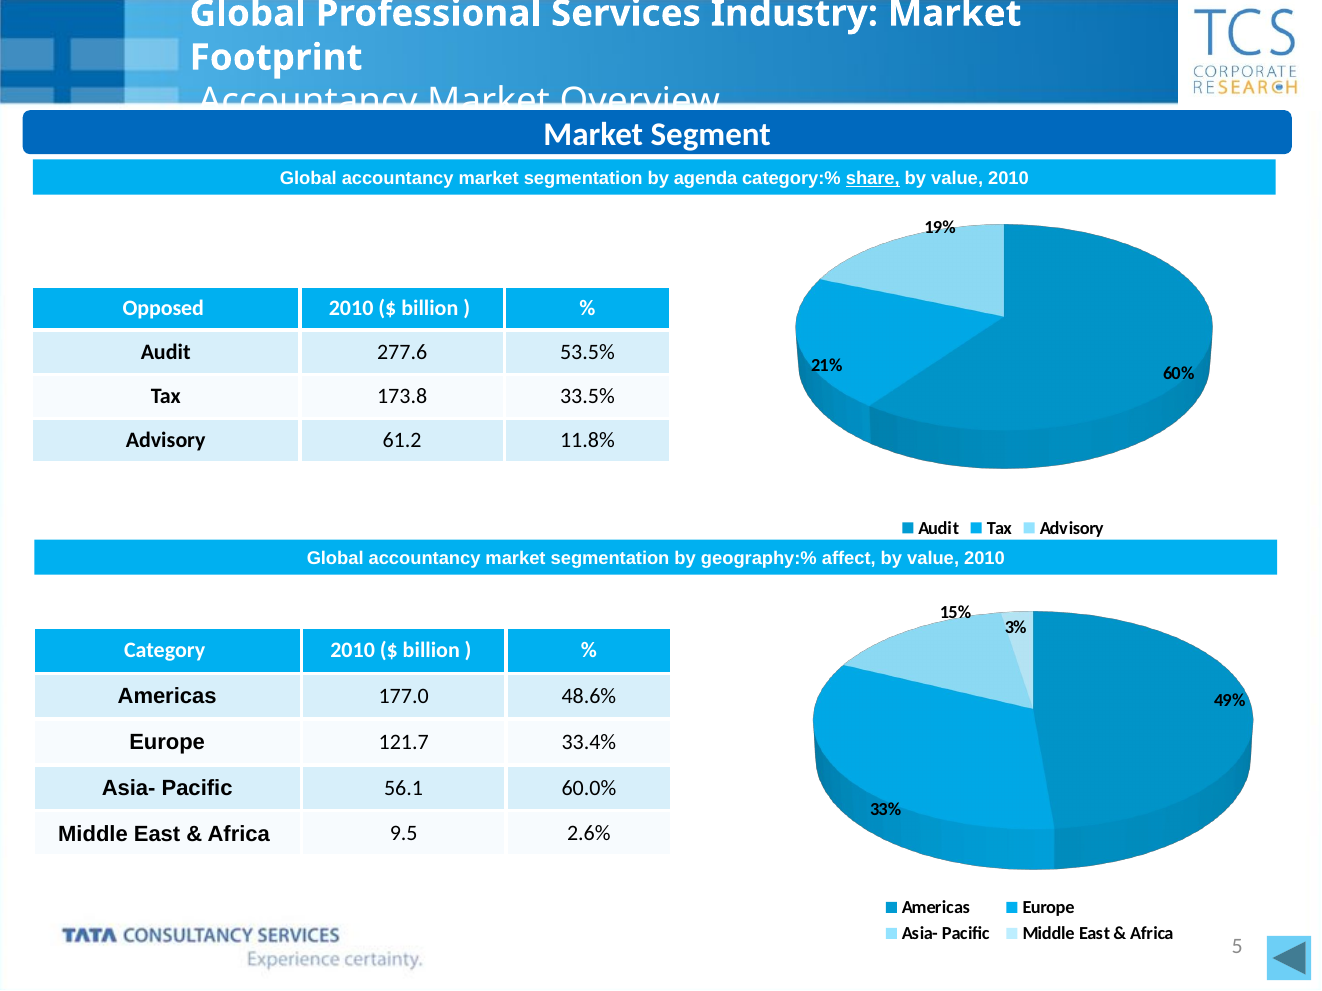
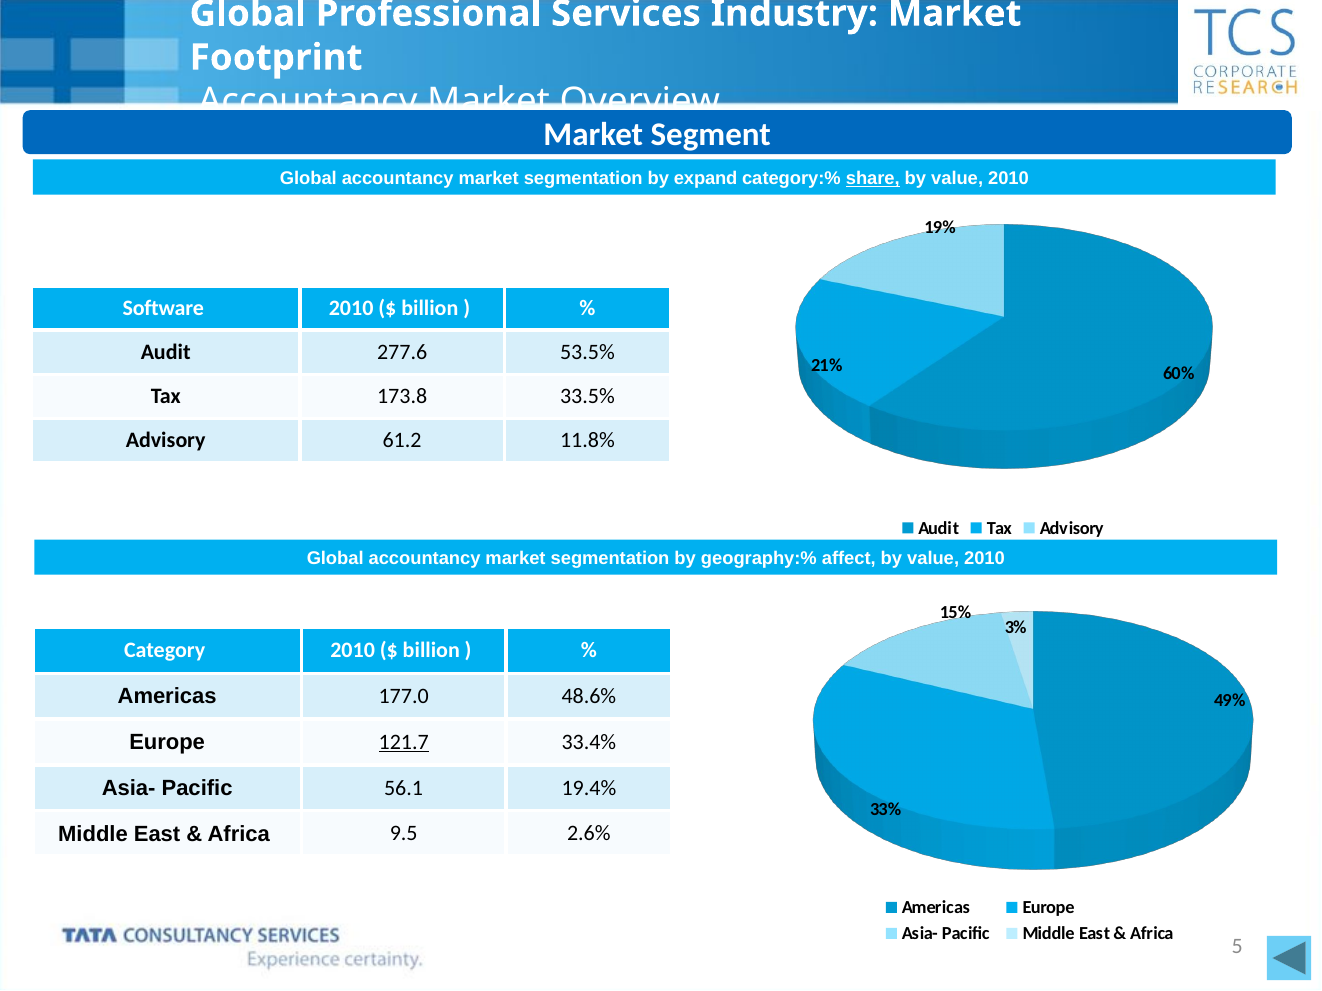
agenda: agenda -> expand (706, 178)
Opposed: Opposed -> Software (163, 309)
121.7 underline: none -> present (404, 743)
60.0%: 60.0% -> 19.4% (589, 788)
